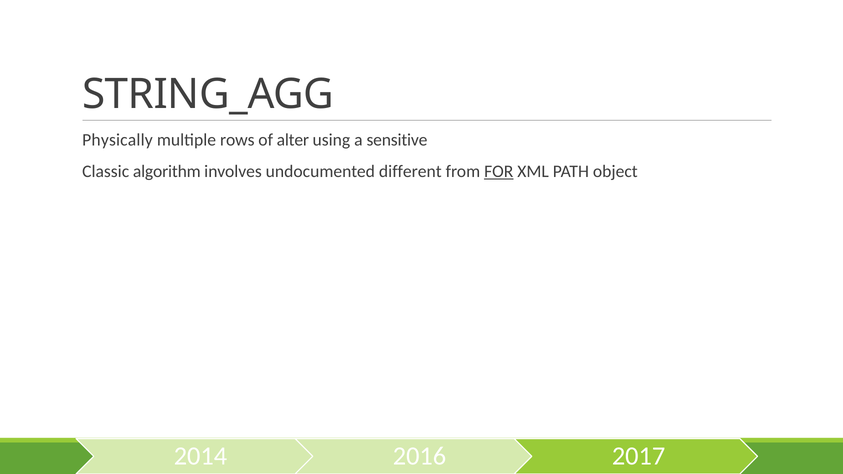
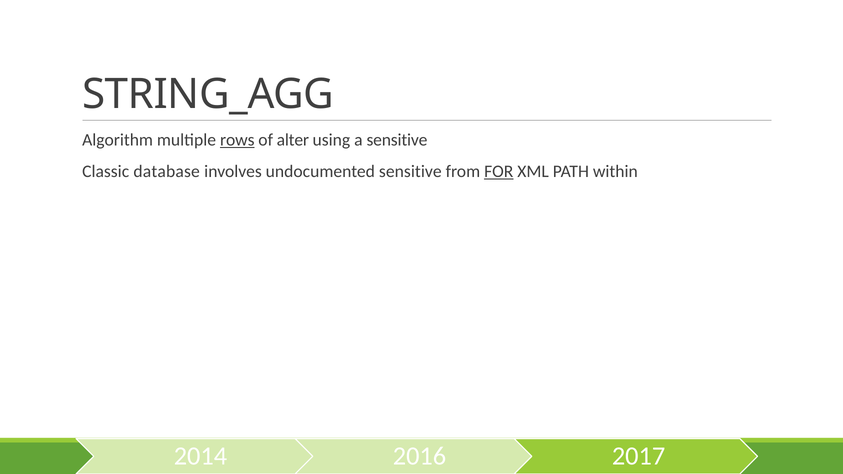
Physically: Physically -> Algorithm (118, 140)
rows underline: none -> present (237, 140)
algorithm: algorithm -> database (167, 171)
undocumented different: different -> sensitive (410, 171)
object: object -> within (615, 171)
